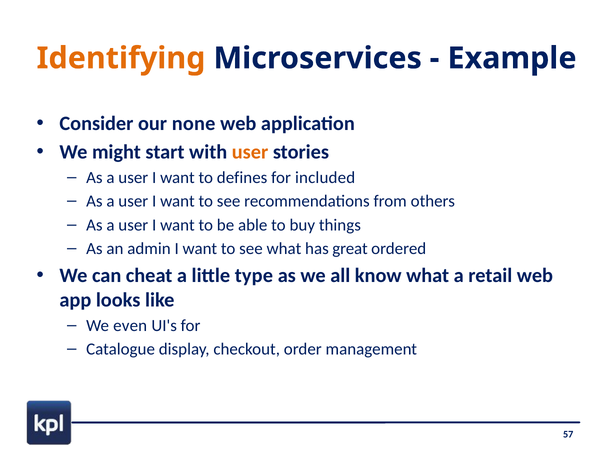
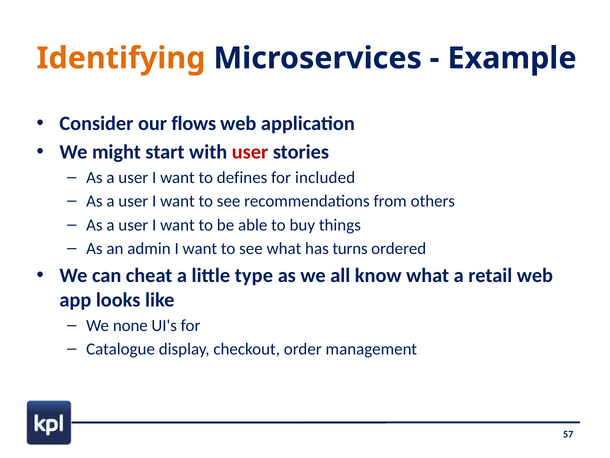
none: none -> flows (194, 123)
user colour: orange -> red (250, 152)
great: great -> turns (350, 249)
even: even -> none (130, 325)
